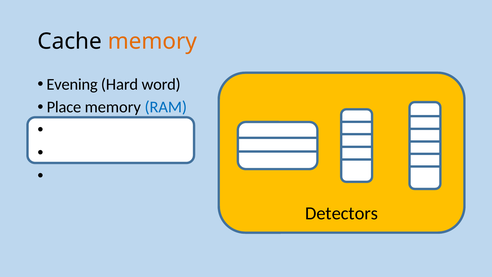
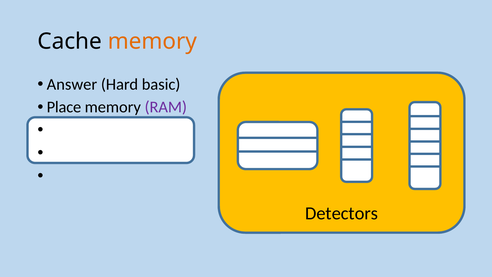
Evening: Evening -> Answer (72, 84)
word: word -> basic (161, 84)
RAM colour: blue -> purple (166, 107)
